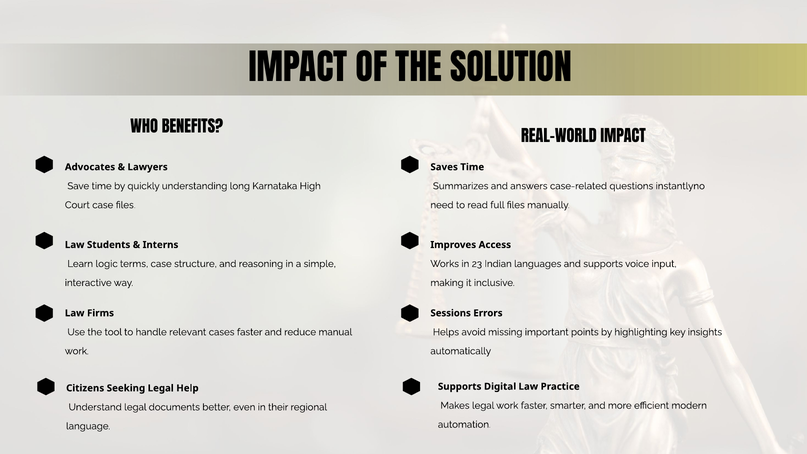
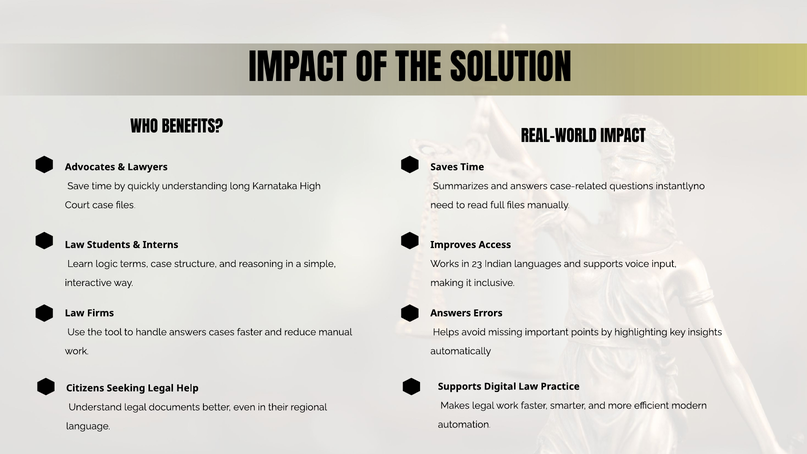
Sessions: Sessions -> Answers (451, 313)
handle relevant: relevant -> answers (188, 332)
